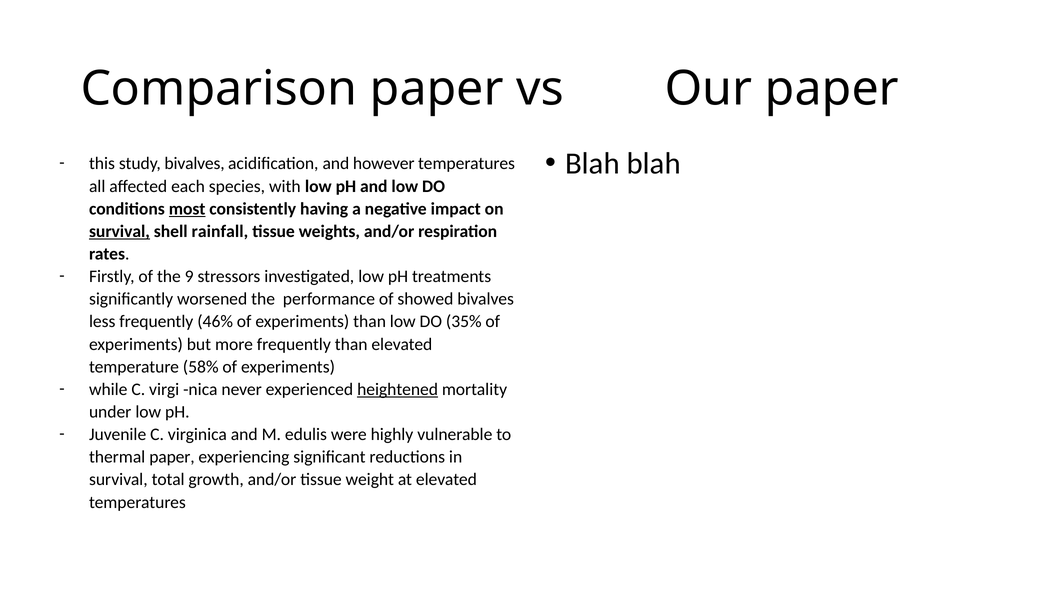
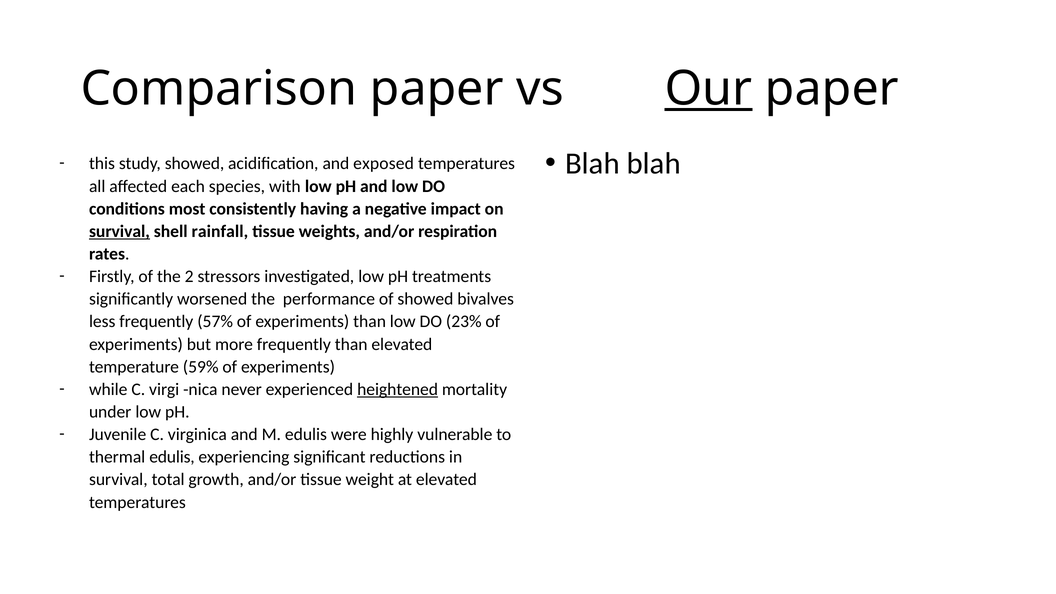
Our underline: none -> present (709, 89)
study bivalves: bivalves -> showed (195, 164)
however: however -> exposed (384, 164)
most underline: present -> none (187, 209)
9: 9 -> 2 (189, 277)
46%: 46% -> 57% (215, 322)
35%: 35% -> 23% (464, 322)
58%: 58% -> 59% (201, 367)
thermal paper: paper -> edulis (172, 457)
